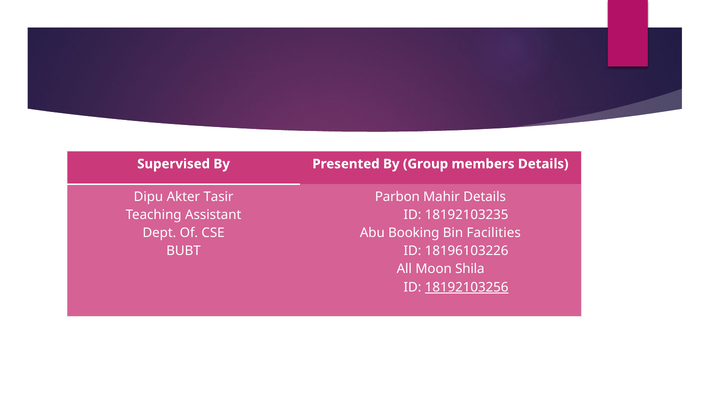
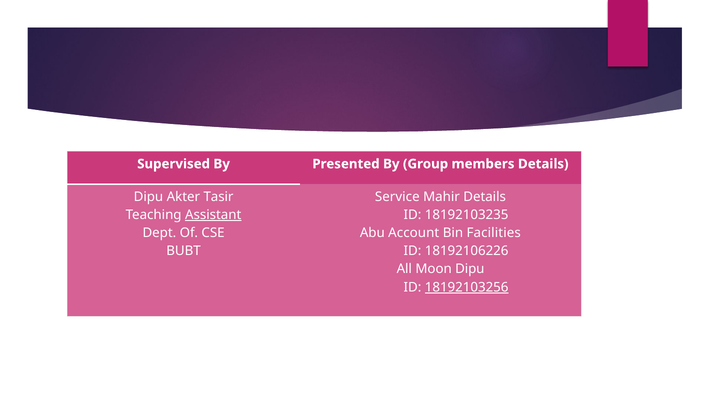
Parbon: Parbon -> Service (397, 197)
Assistant underline: none -> present (213, 215)
Booking: Booking -> Account (414, 233)
18196103226: 18196103226 -> 18192106226 (467, 251)
Moon Shila: Shila -> Dipu (470, 269)
